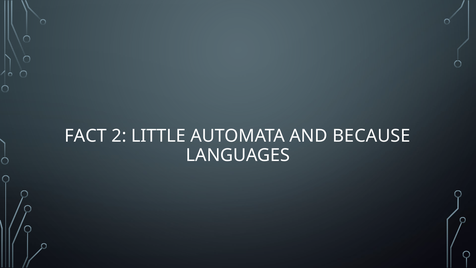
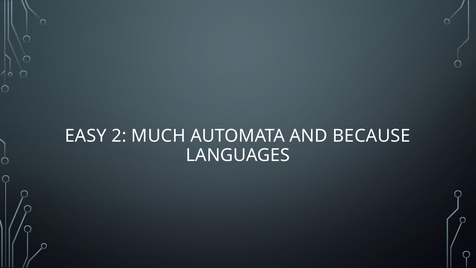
FACT: FACT -> EASY (86, 136)
LITTLE: LITTLE -> MUCH (158, 136)
